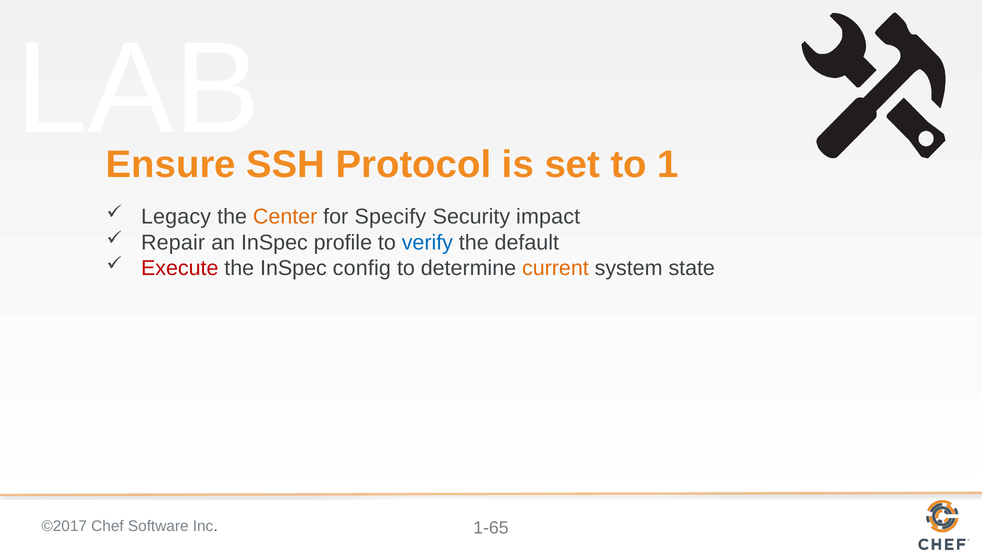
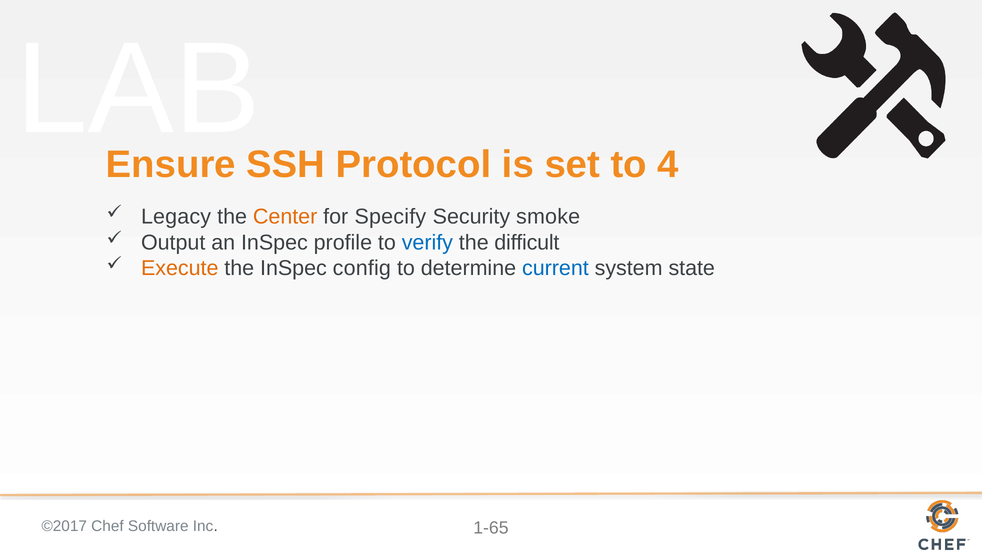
1: 1 -> 4 (668, 165)
impact: impact -> smoke (548, 217)
Repair: Repair -> Output (173, 243)
default: default -> difficult (527, 243)
Execute colour: red -> orange (180, 268)
current colour: orange -> blue (555, 268)
